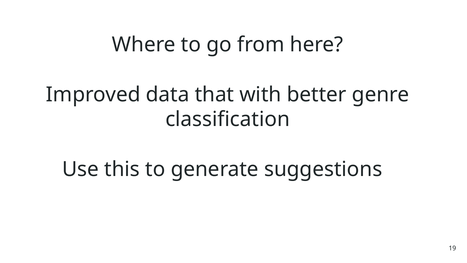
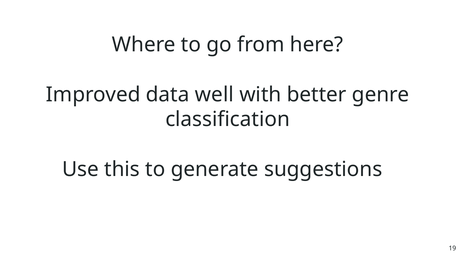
that: that -> well (214, 94)
